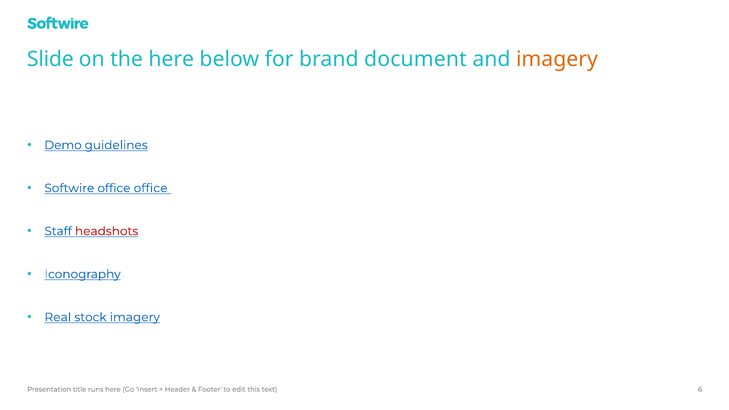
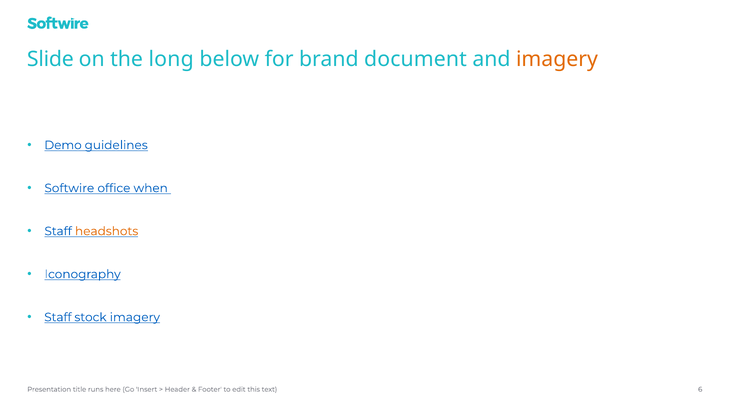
the here: here -> long (171, 59)
office office: office -> when (151, 188)
headshots colour: red -> orange (107, 231)
Real: Real -> Staff (58, 317)
